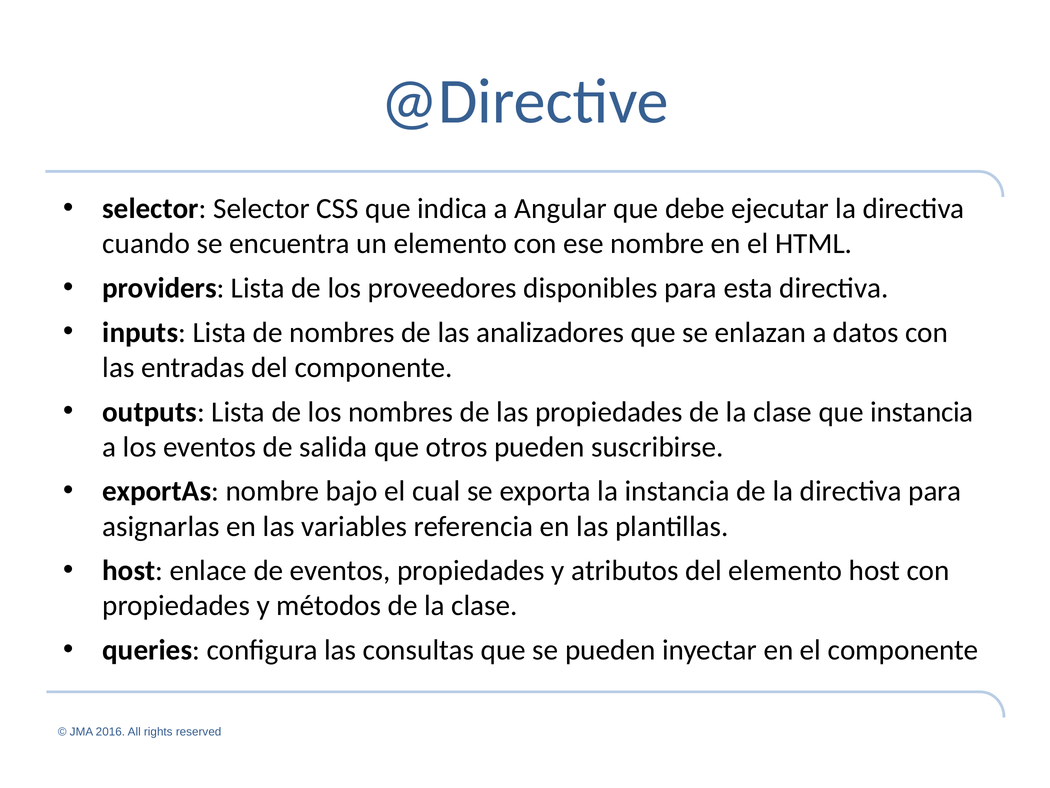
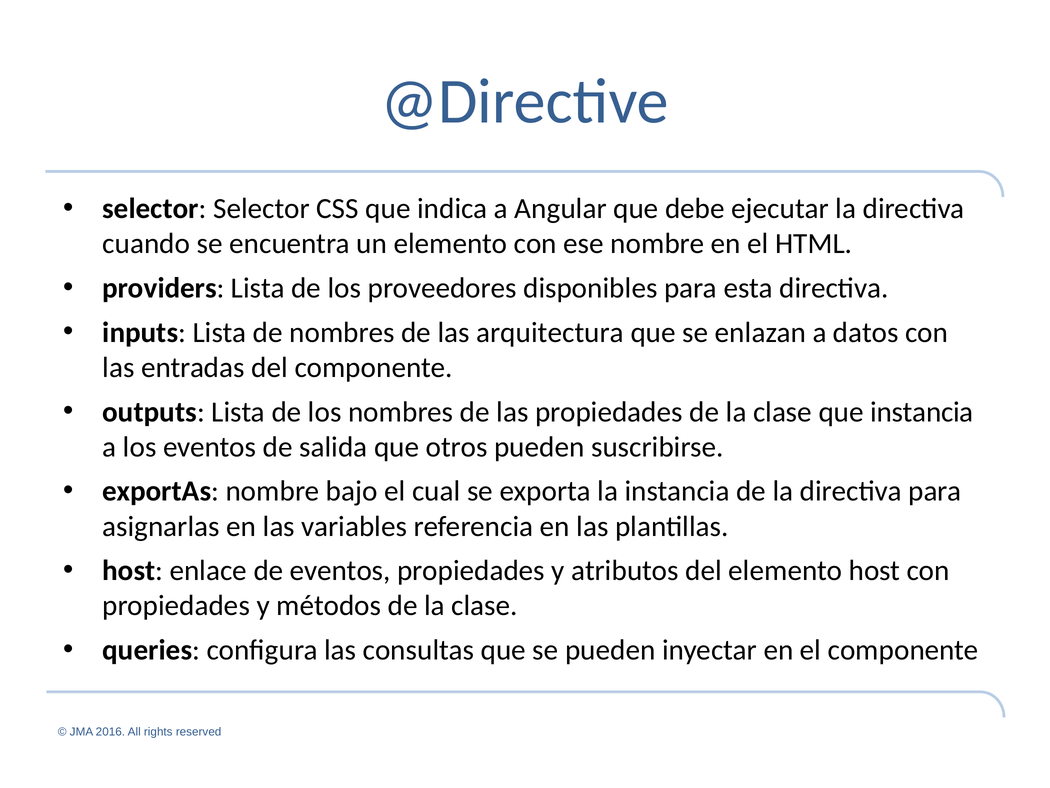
analizadores: analizadores -> arquitectura (550, 332)
